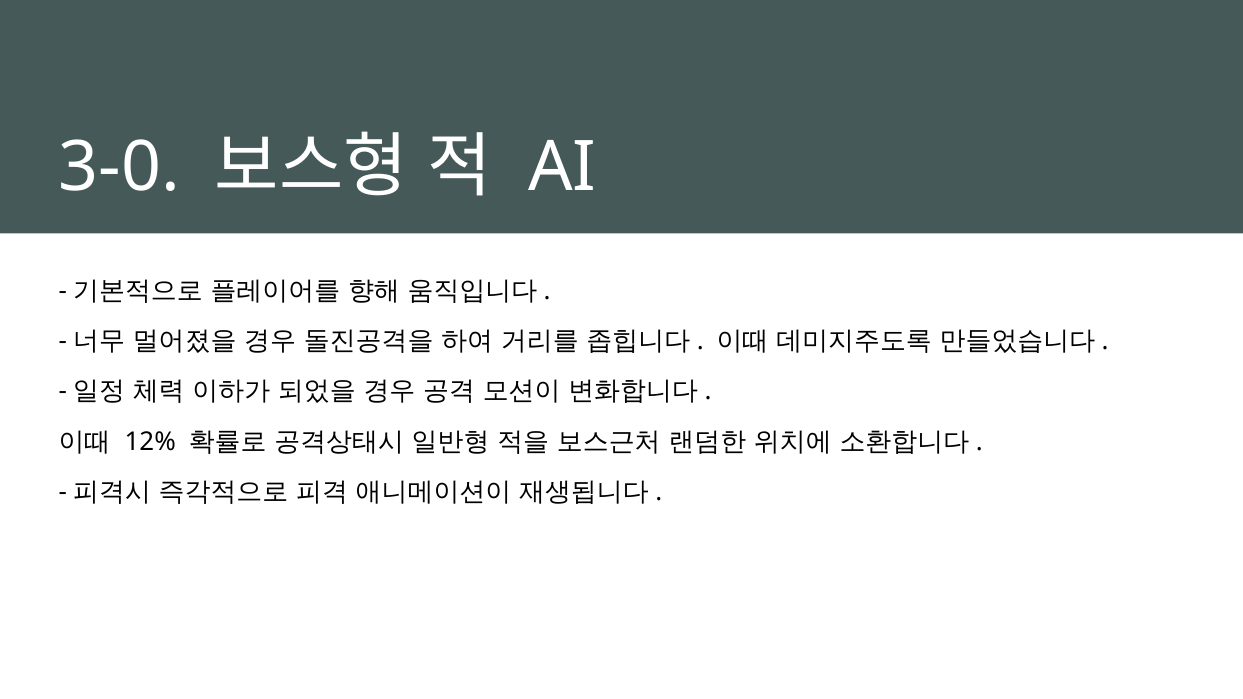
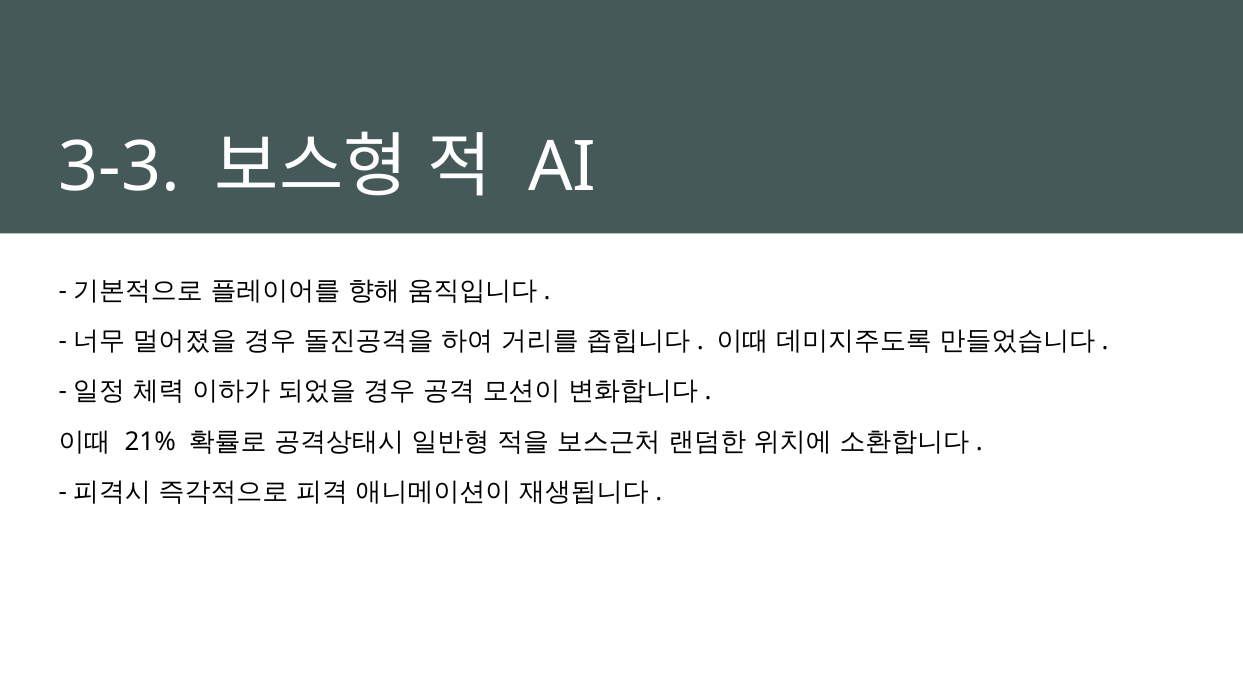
3-0: 3-0 -> 3-3 (119, 168)
12%: 12% -> 21% (150, 442)
